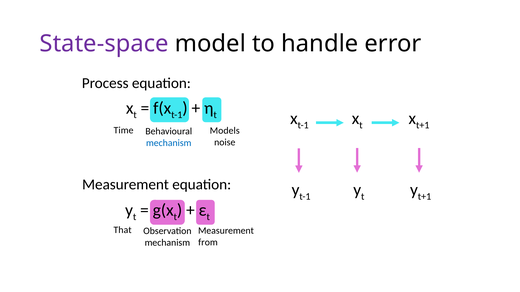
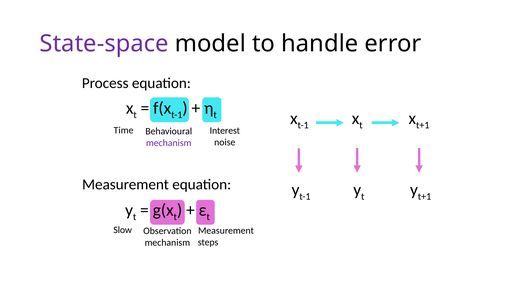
Models: Models -> Interest (225, 131)
mechanism colour: blue -> purple (169, 143)
That: That -> Slow (123, 230)
from: from -> steps (208, 243)
